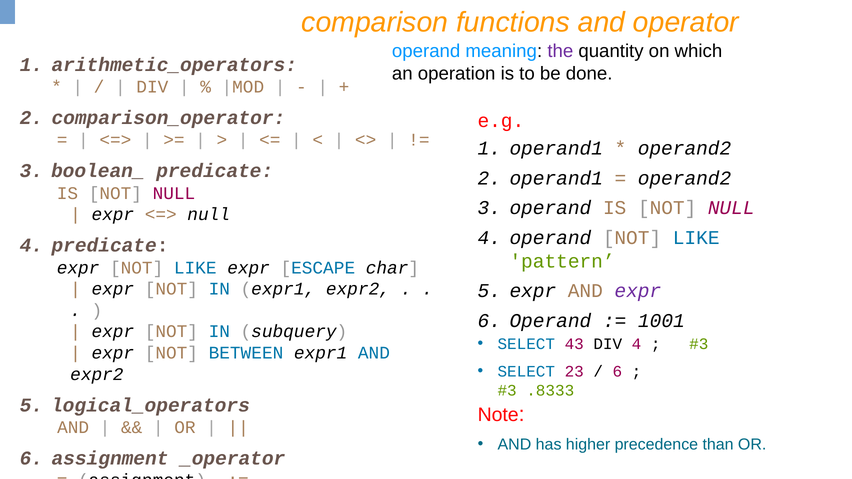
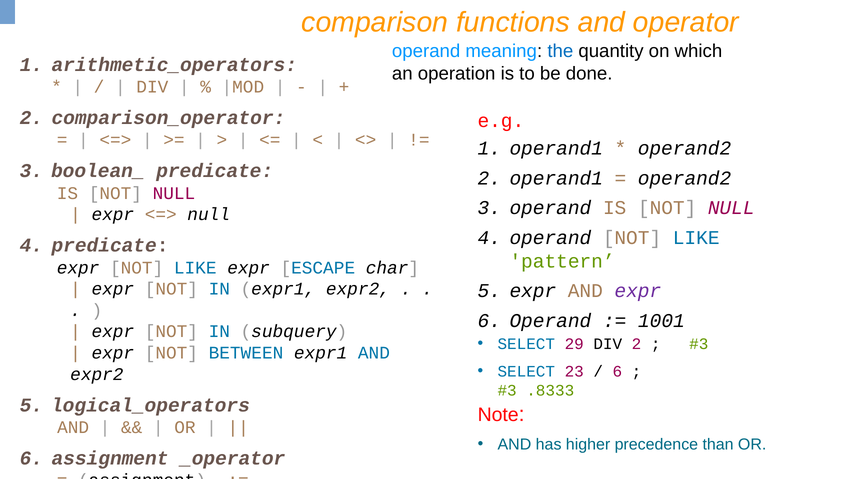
the colour: purple -> blue (560, 51)
43: 43 -> 29 (574, 344)
DIV 4: 4 -> 2 (637, 344)
